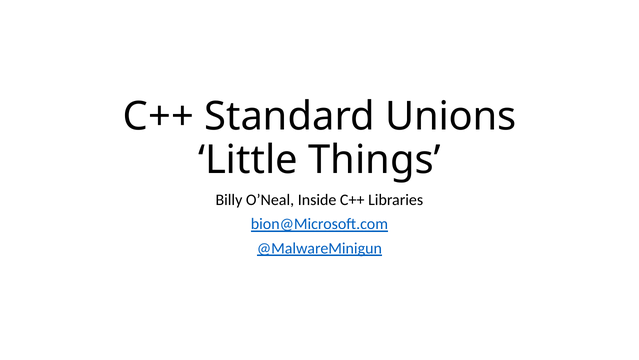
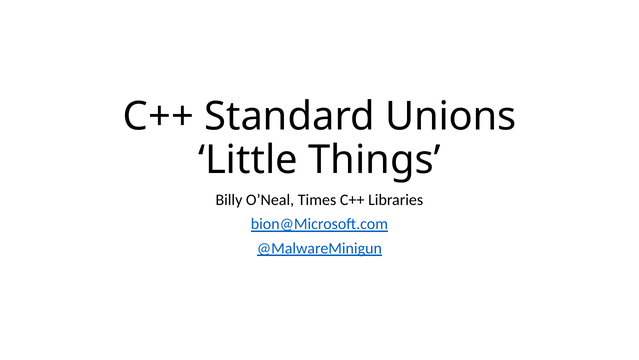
Inside: Inside -> Times (317, 200)
